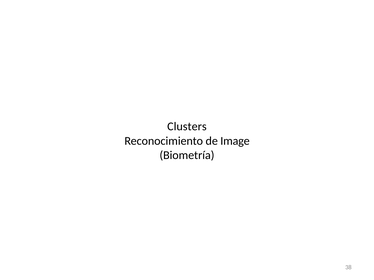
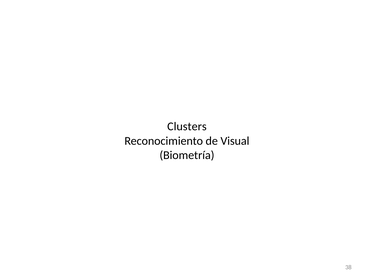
Image: Image -> Visual (235, 141)
